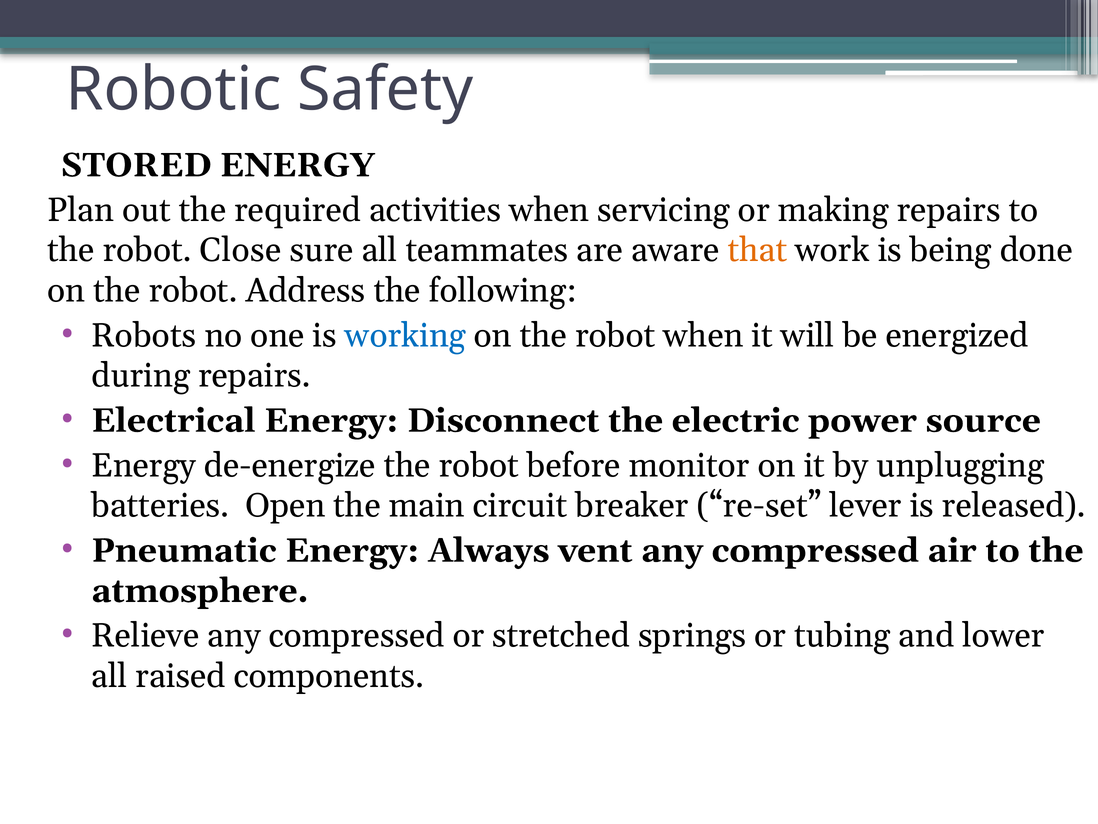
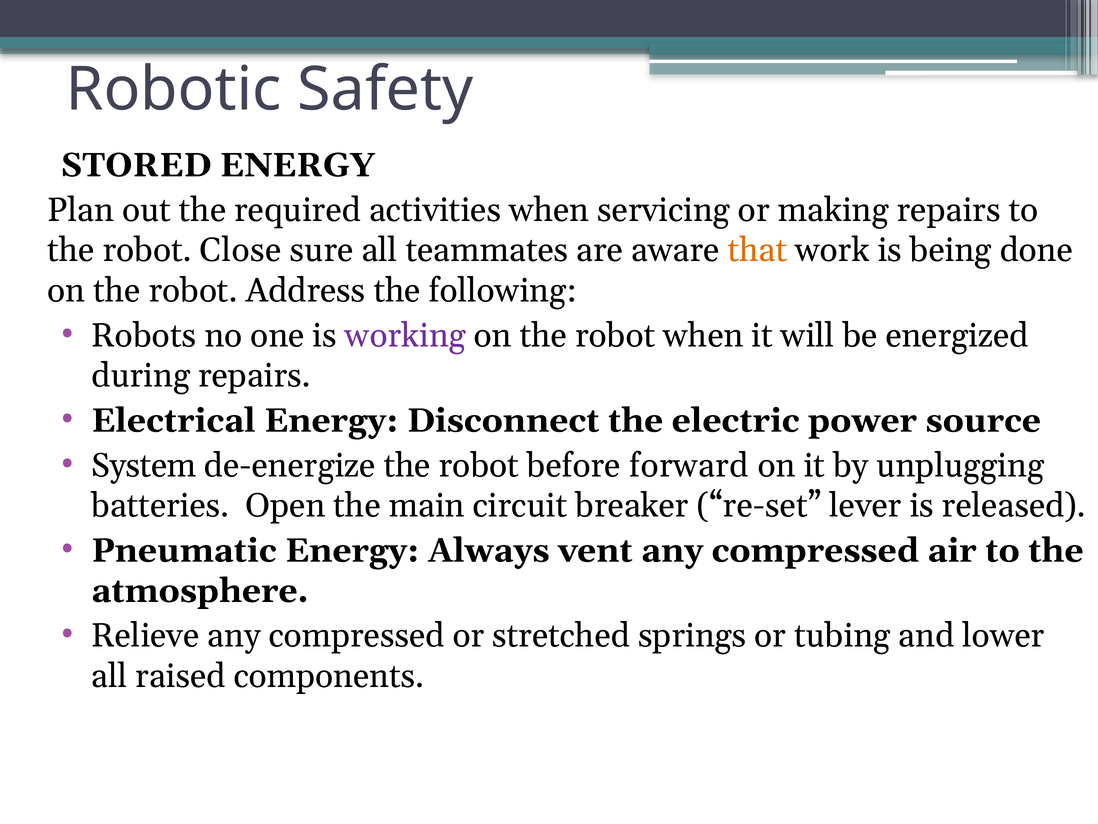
working colour: blue -> purple (405, 335)
Energy: Energy -> System (144, 465)
monitor: monitor -> forward (689, 465)
